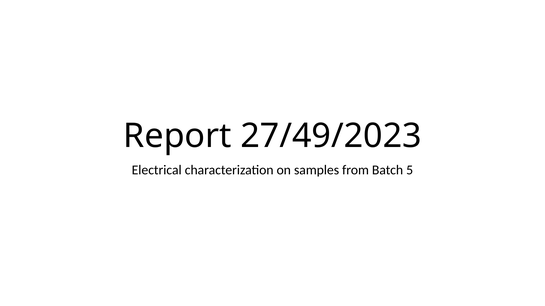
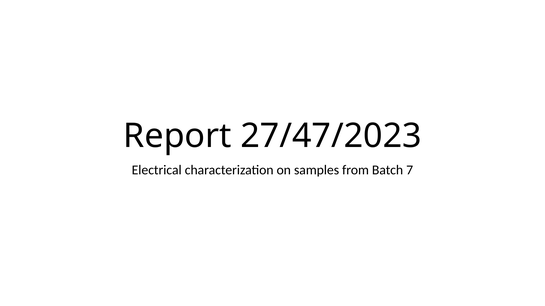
27/49/2023: 27/49/2023 -> 27/47/2023 (331, 136)
5: 5 -> 7 (410, 170)
